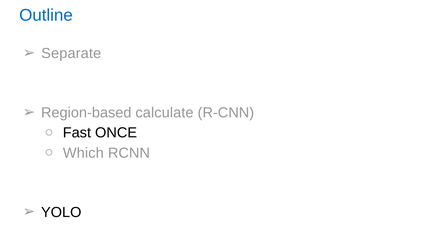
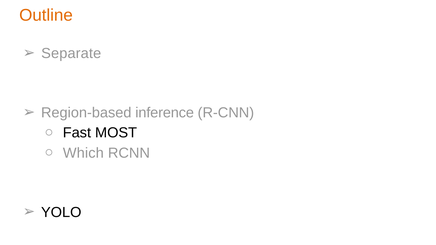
Outline colour: blue -> orange (46, 15)
calculate: calculate -> inference (165, 113)
ONCE: ONCE -> MOST (116, 133)
